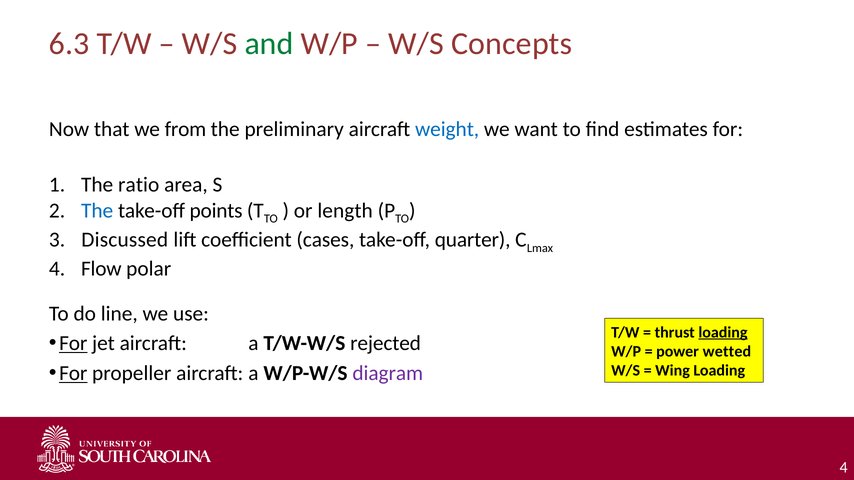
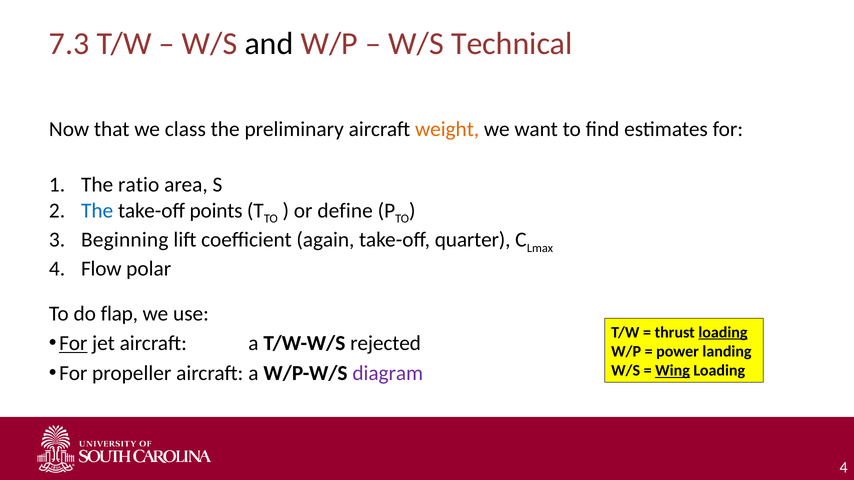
6.3: 6.3 -> 7.3 (69, 44)
and colour: green -> black (269, 44)
Concepts: Concepts -> Technical (512, 44)
from: from -> class (185, 130)
weight colour: blue -> orange (447, 130)
length: length -> define (345, 211)
Discussed: Discussed -> Beginning (125, 240)
cases: cases -> again (325, 240)
line: line -> flap (119, 314)
wetted: wetted -> landing (727, 352)
For underline: present -> none (73, 374)
Wing underline: none -> present (673, 371)
